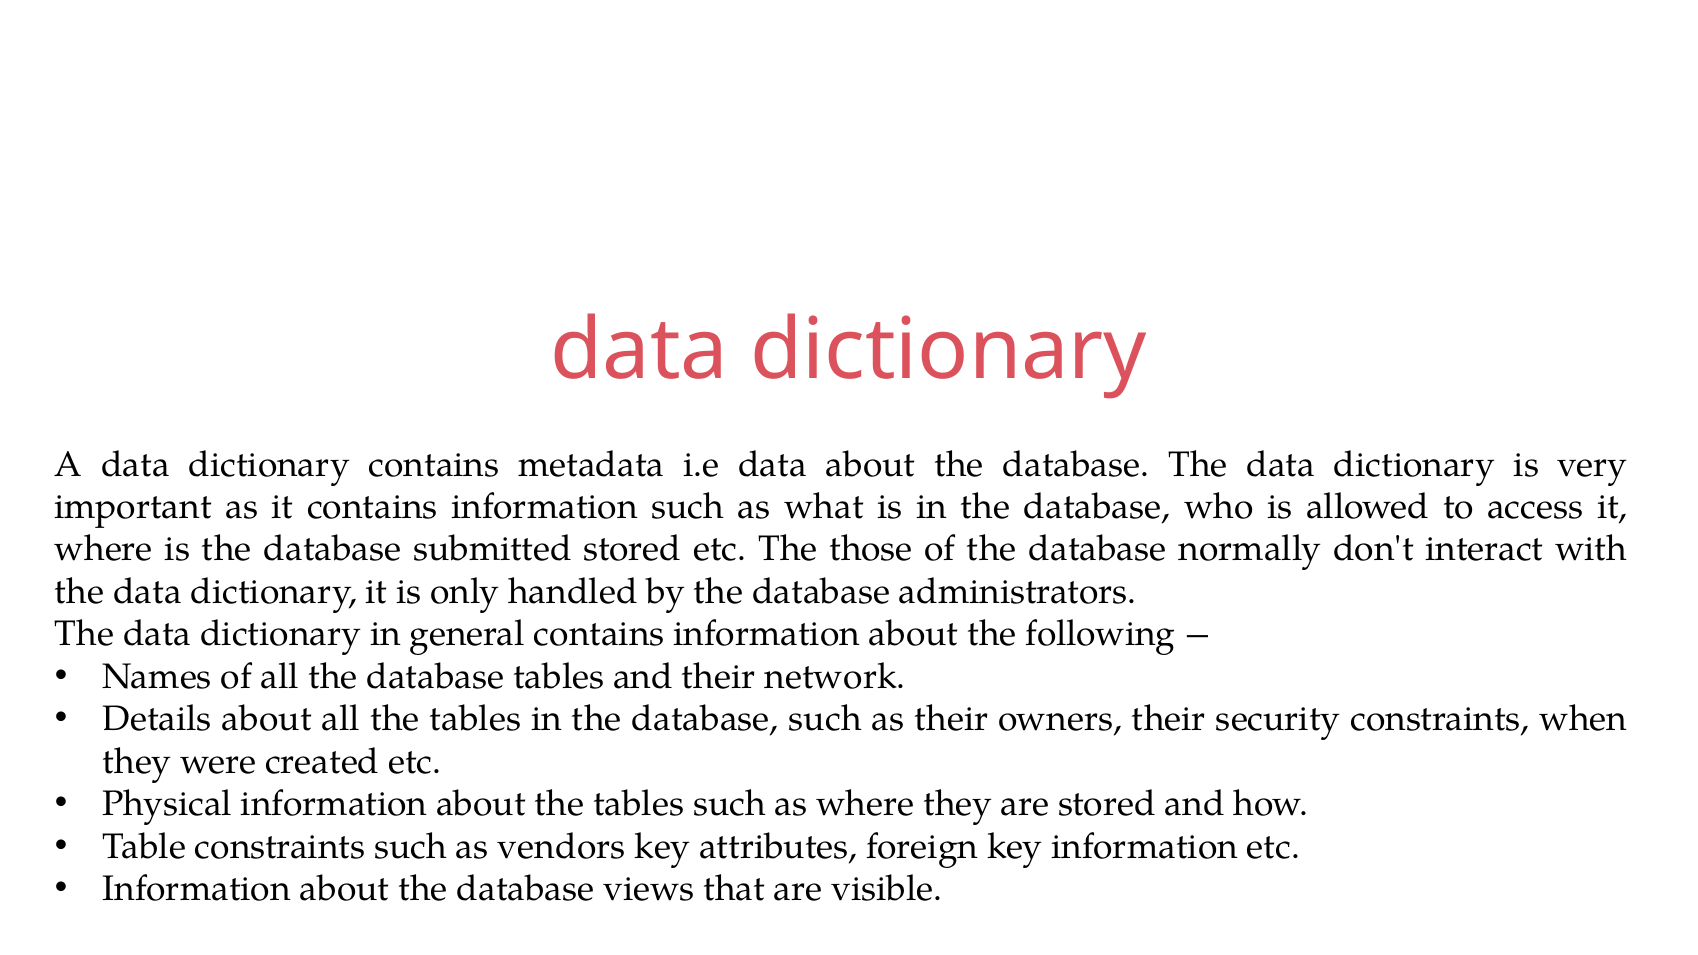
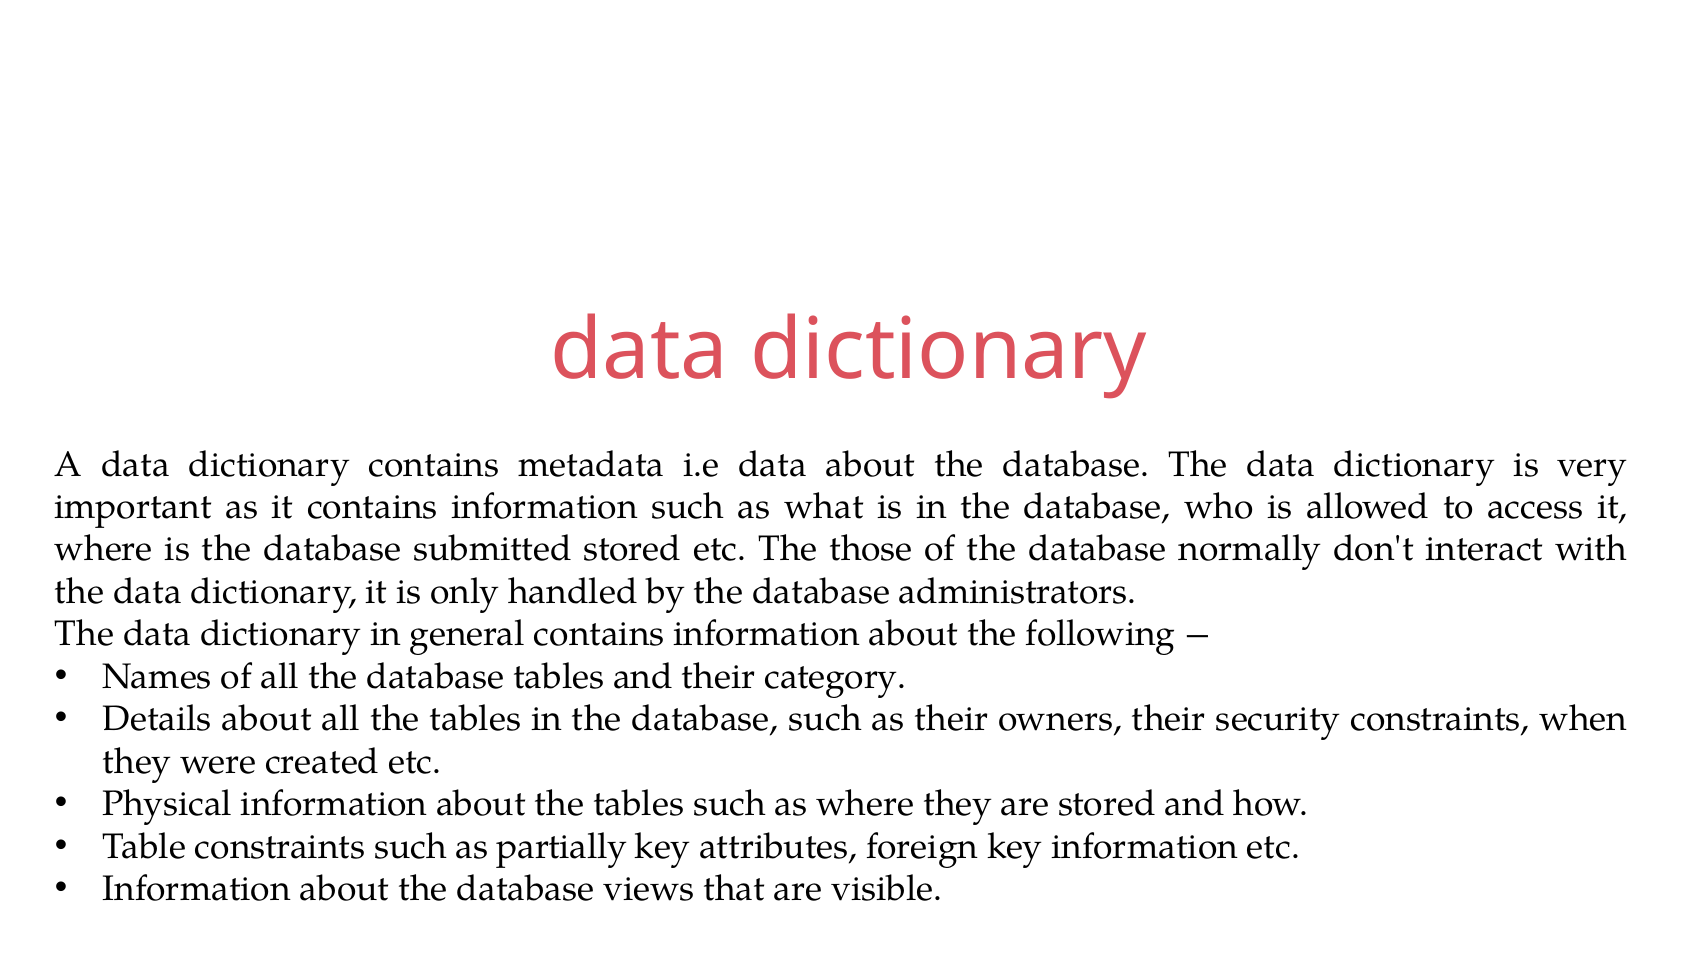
network: network -> category (835, 677)
vendors: vendors -> partially (562, 847)
